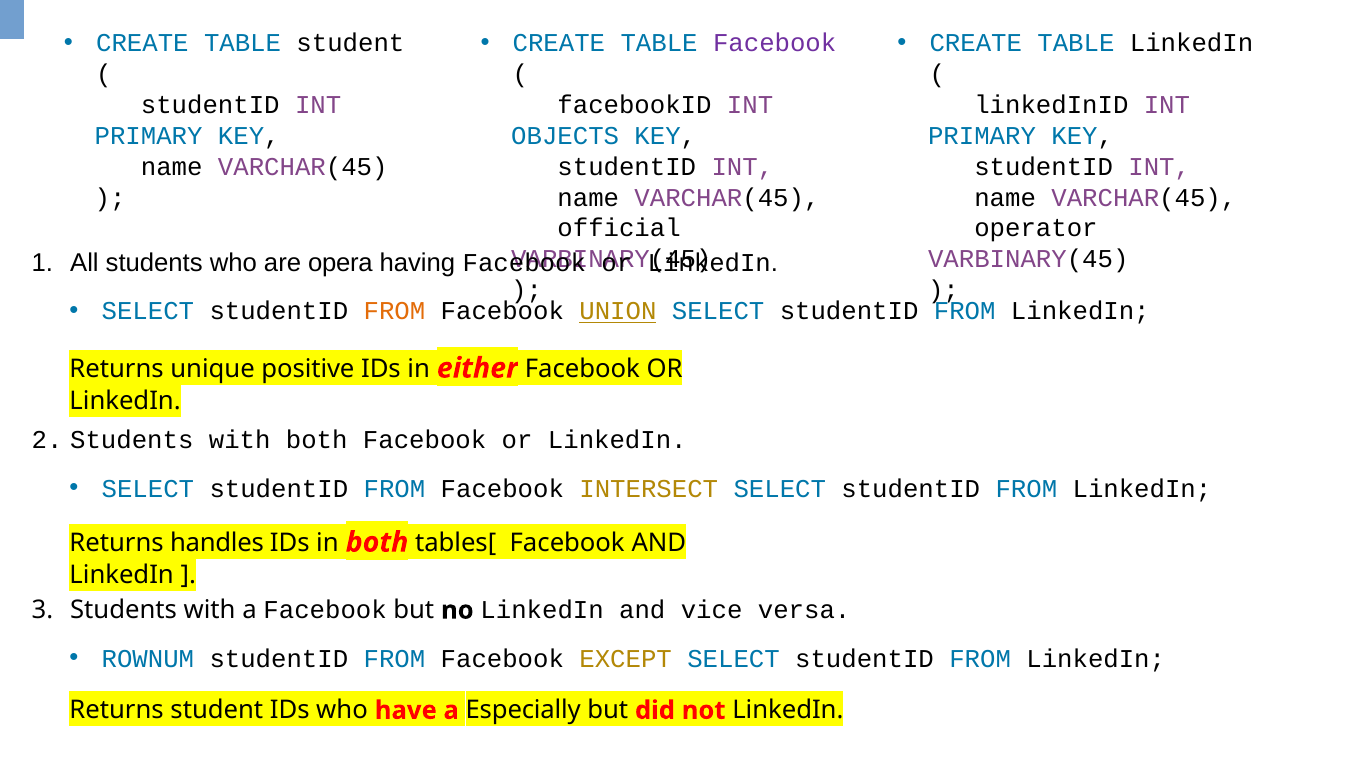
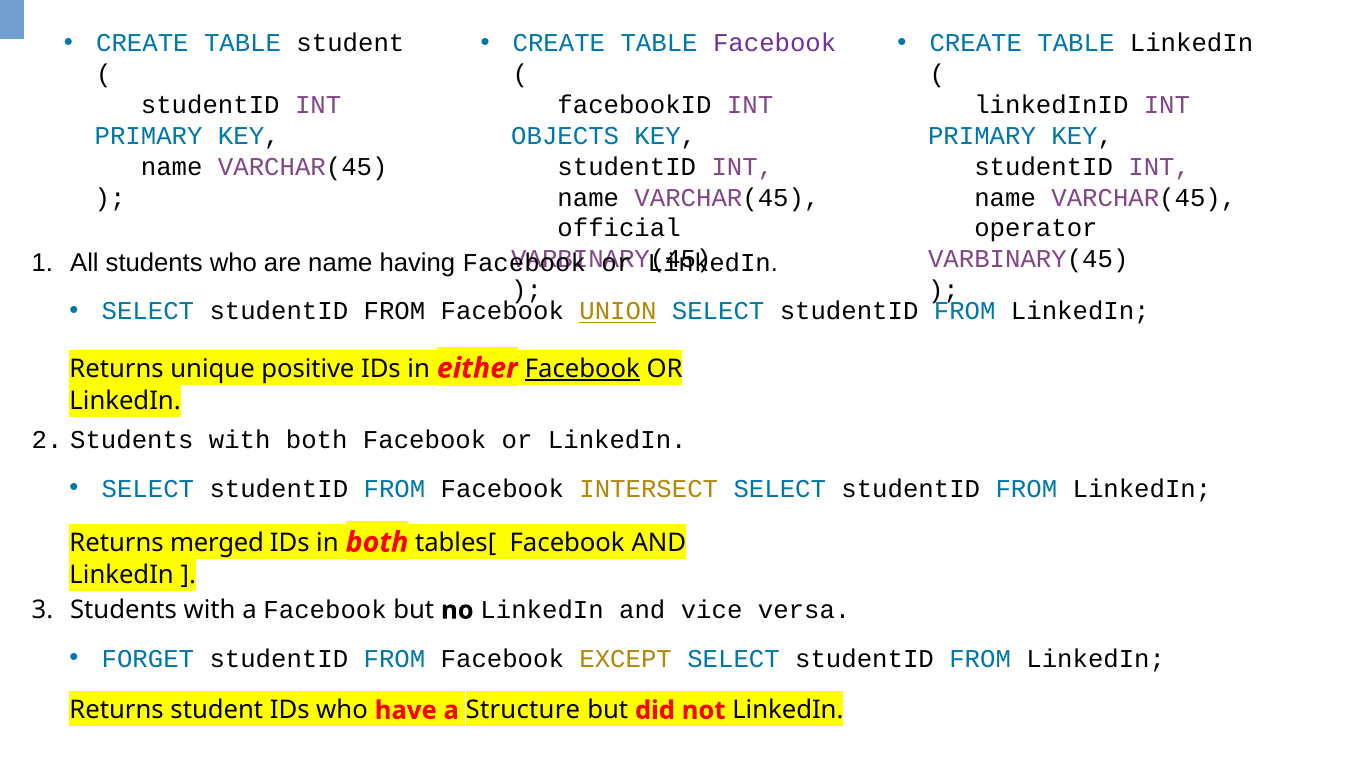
are opera: opera -> name (340, 263)
FROM colour: orange -> black (394, 311)
Facebook underline: none -> present (582, 369)
handles: handles -> merged (217, 543)
ROWNUM: ROWNUM -> FORGET (148, 658)
Especially: Especially -> Structure (523, 710)
